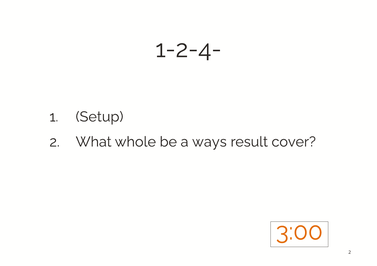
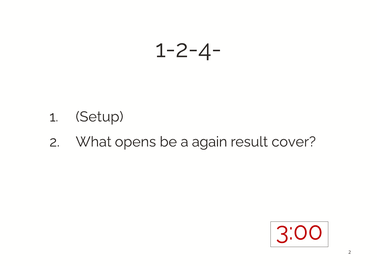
whole: whole -> opens (135, 142)
ways: ways -> again (210, 142)
3:00 colour: orange -> red (299, 232)
